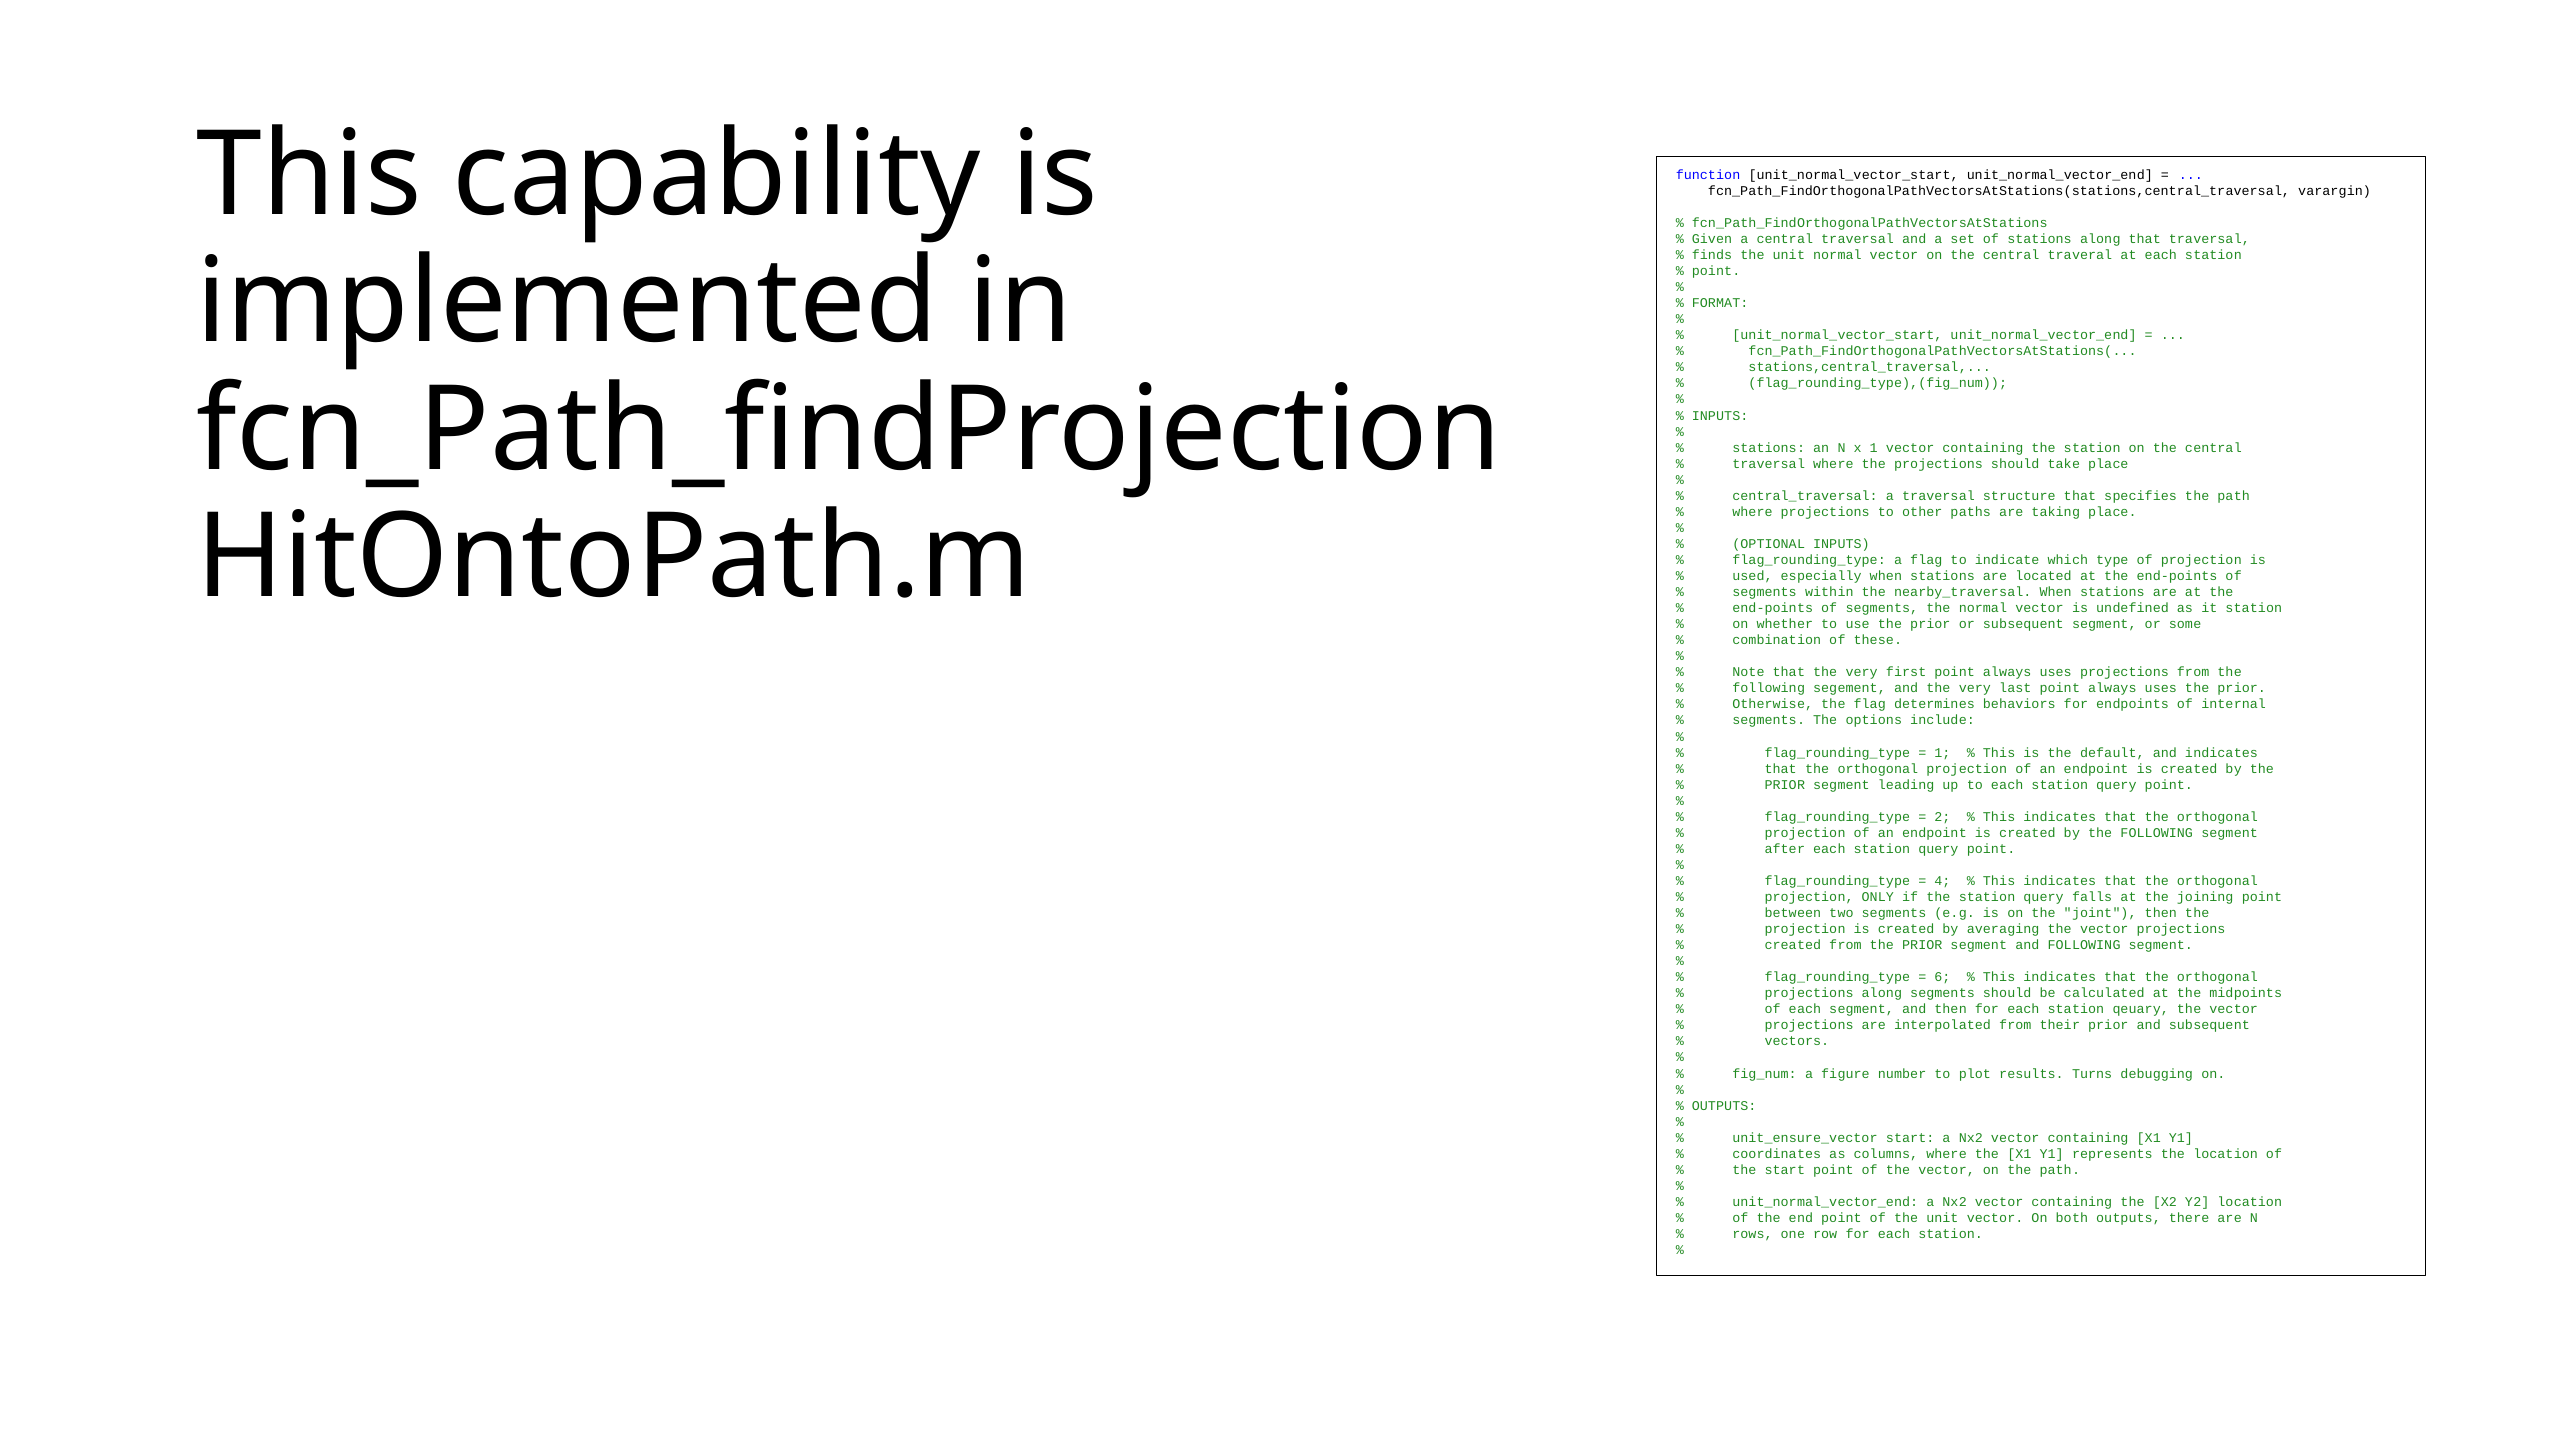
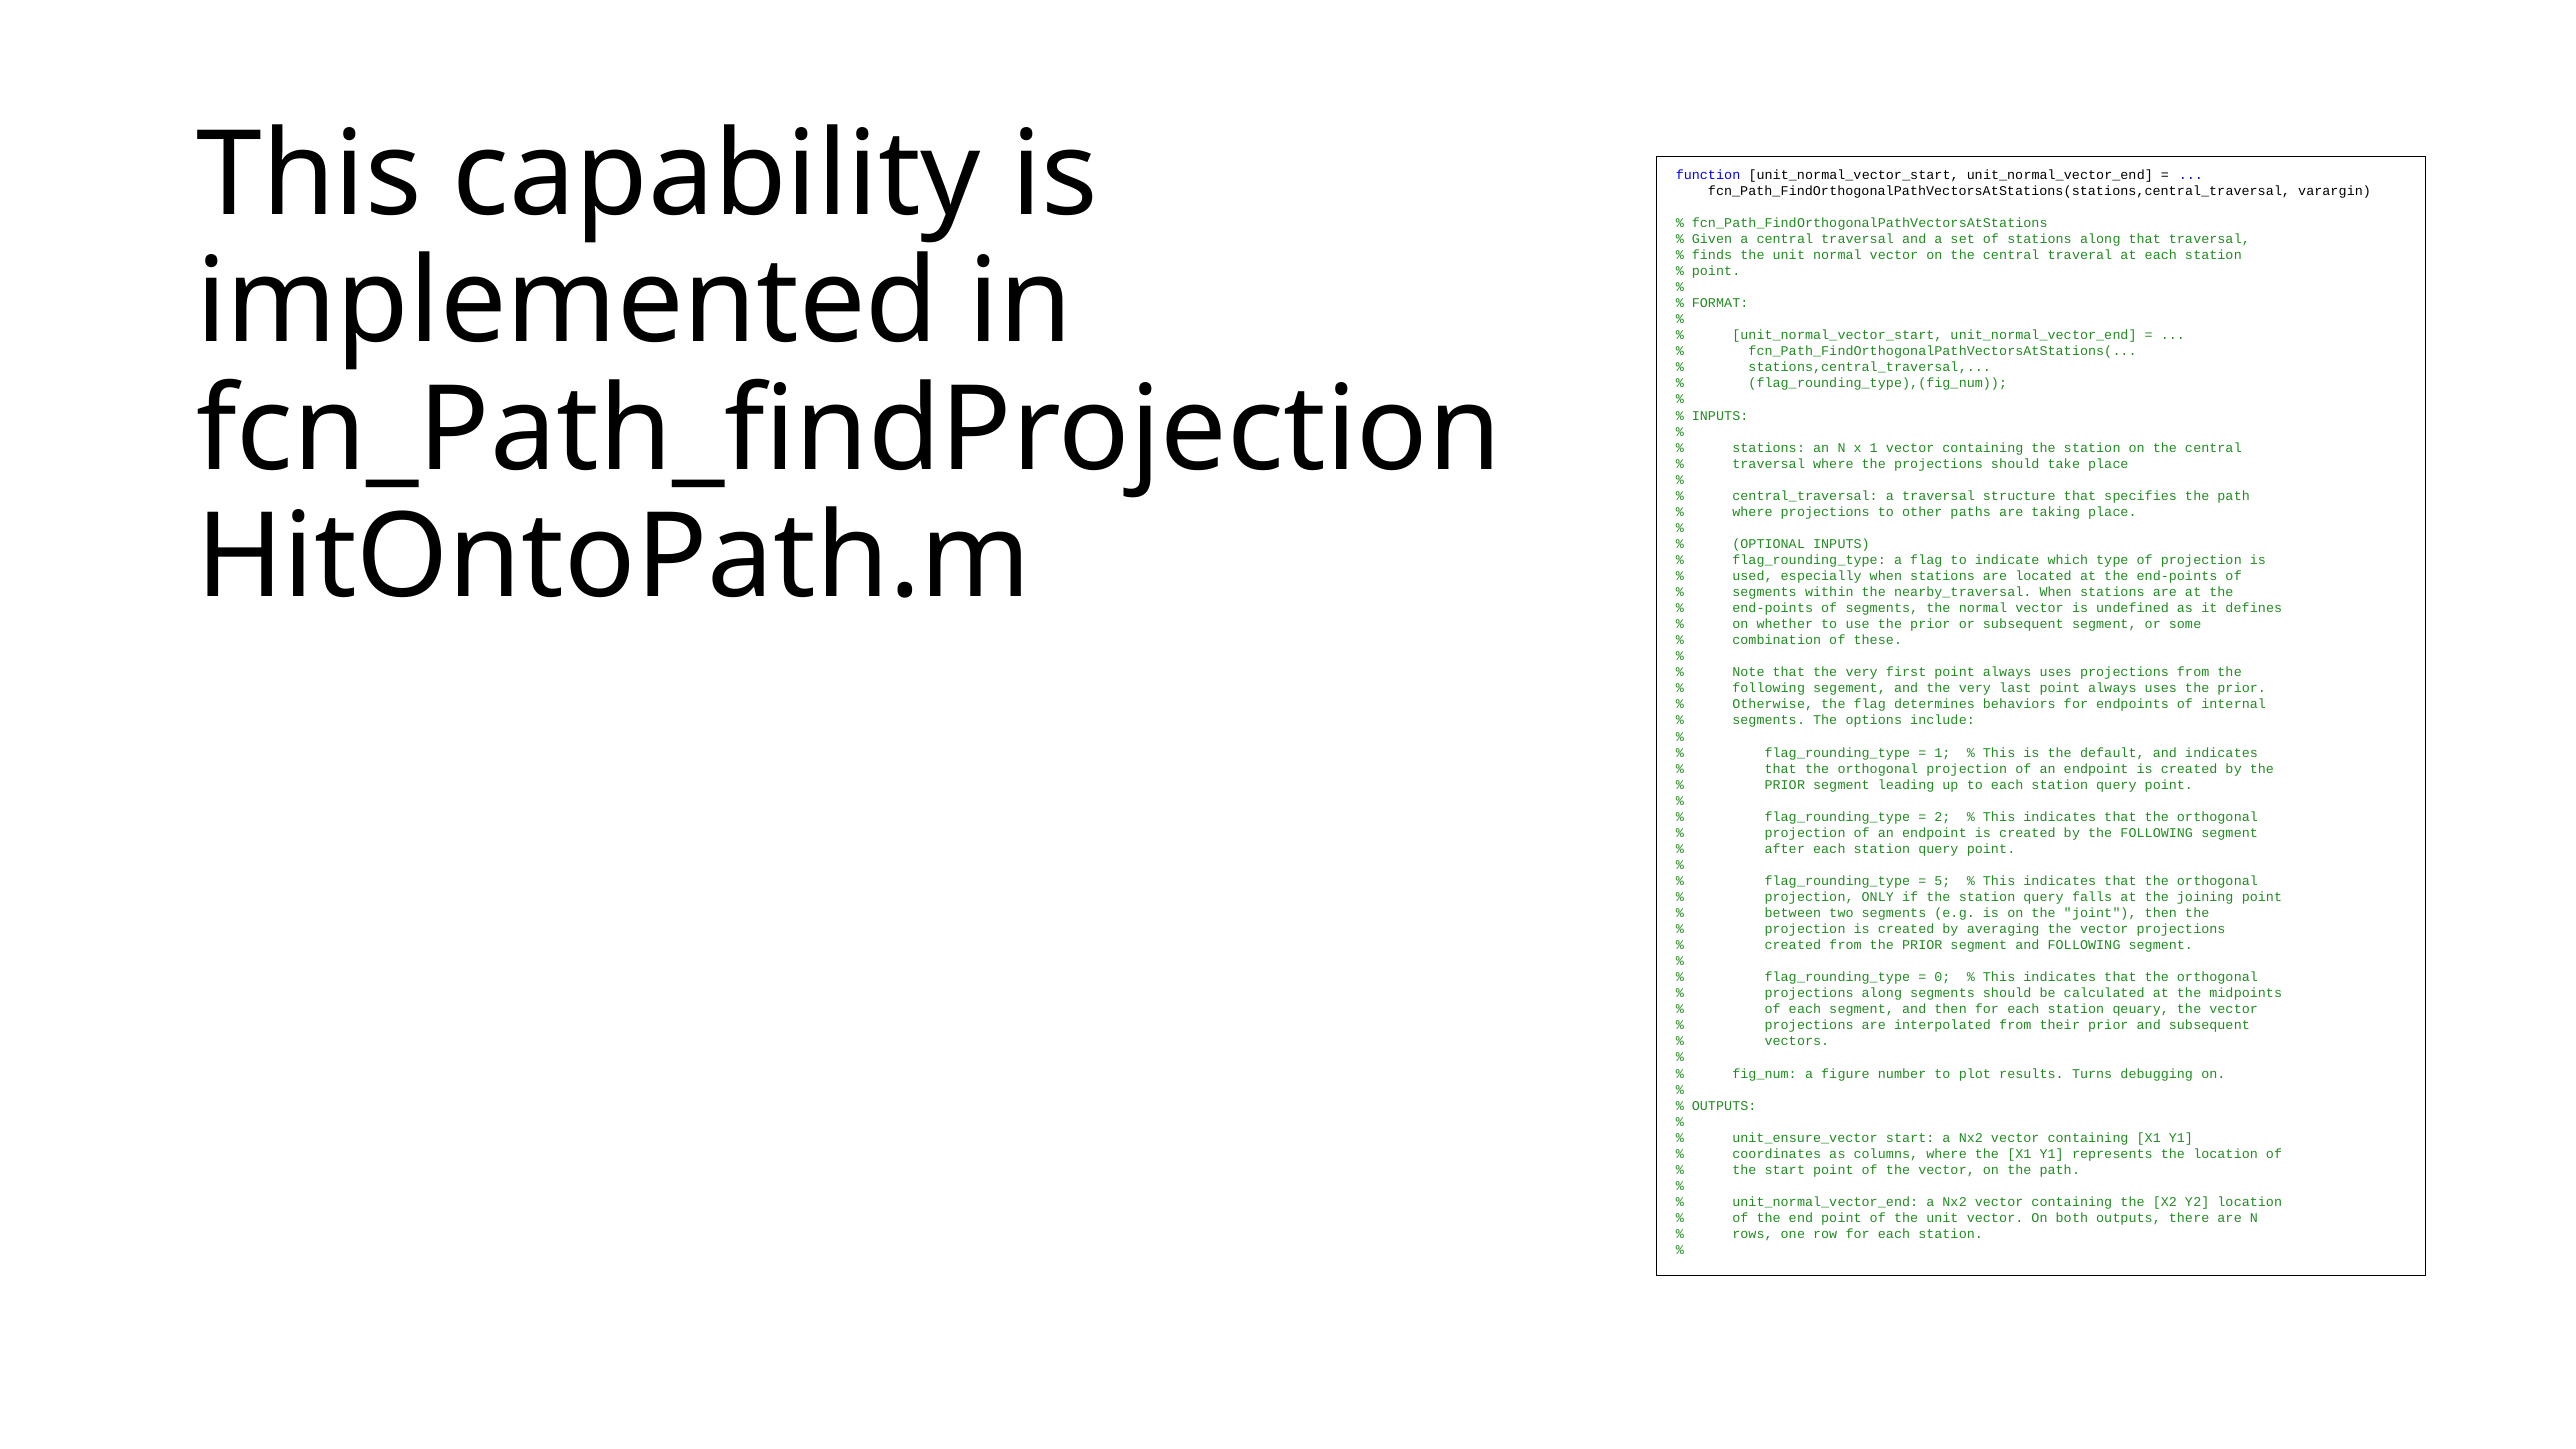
it station: station -> defines (2254, 608)
4: 4 -> 5 (1942, 881)
6: 6 -> 0 (1942, 977)
